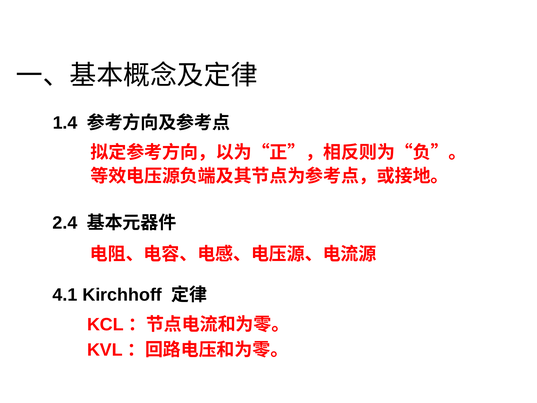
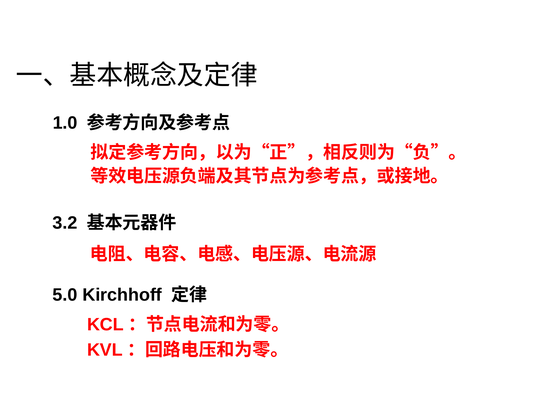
1.4: 1.4 -> 1.0 (65, 123)
2.4: 2.4 -> 3.2 (65, 223)
4.1: 4.1 -> 5.0 (65, 295)
